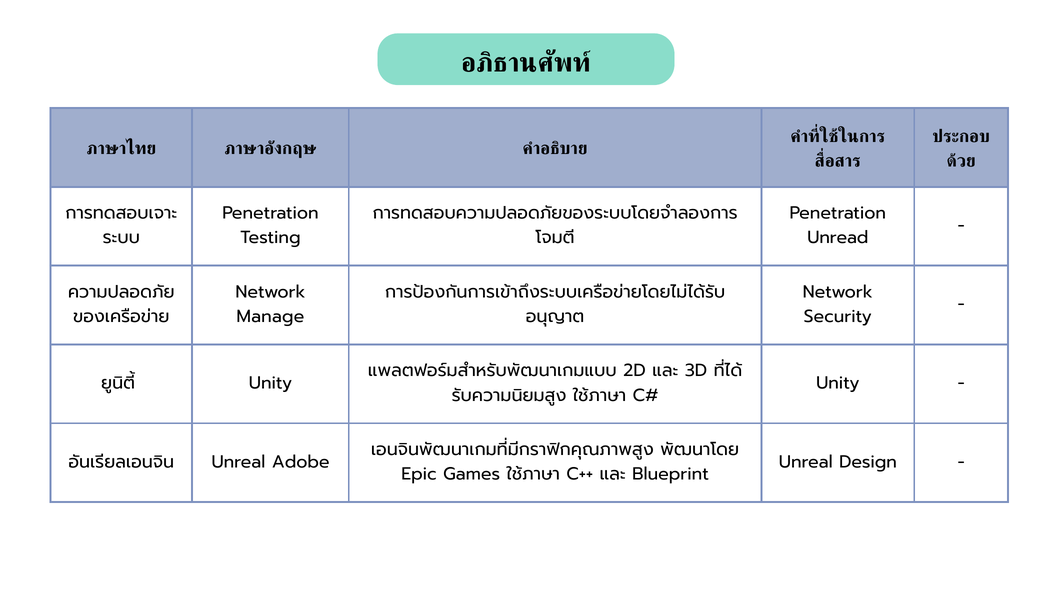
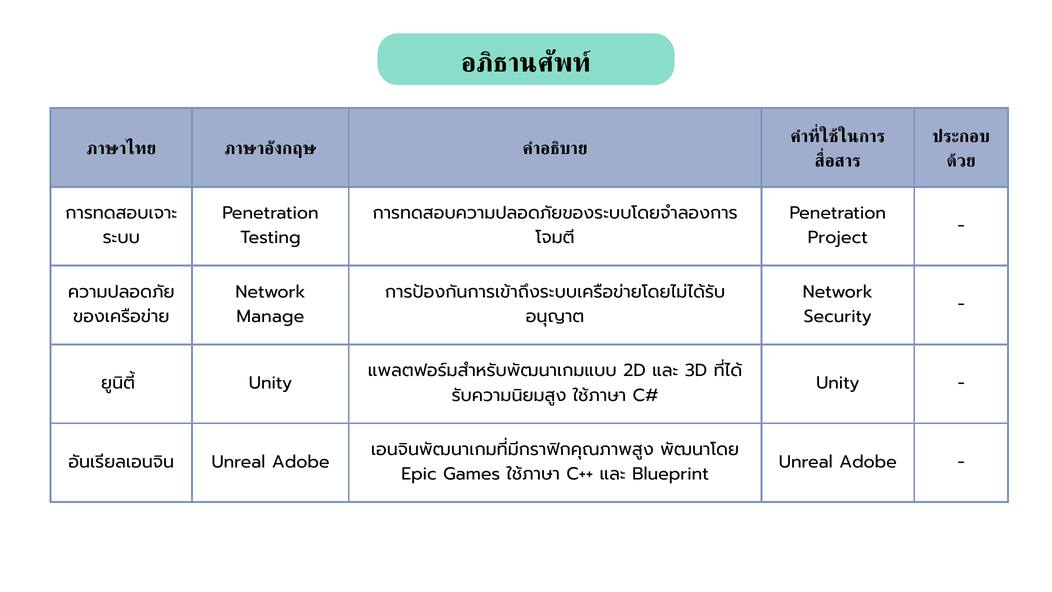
Unread: Unread -> Project (838, 237)
Design: Design -> Adobe (868, 462)
